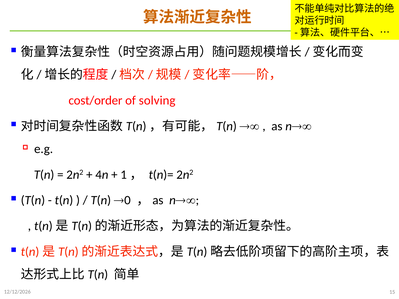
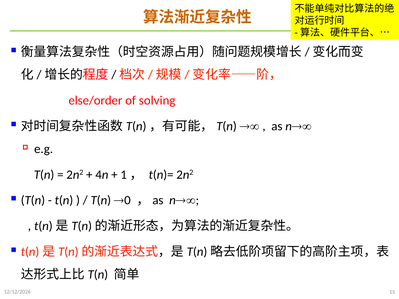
cost/order: cost/order -> else/order (95, 100)
